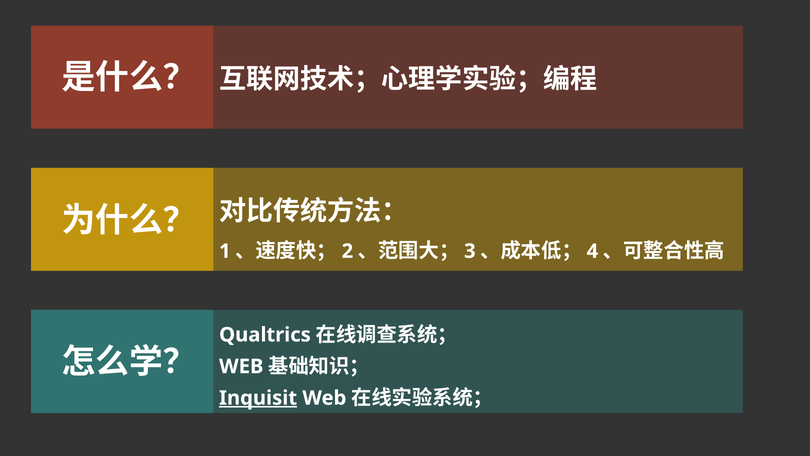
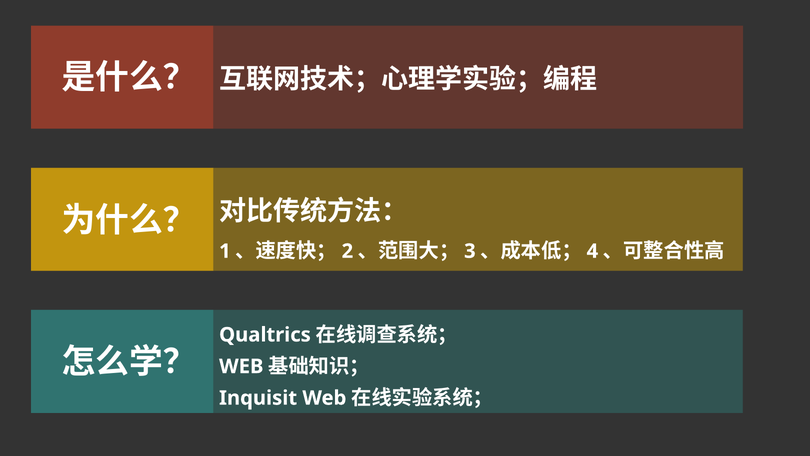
Inquisit underline: present -> none (258, 398)
